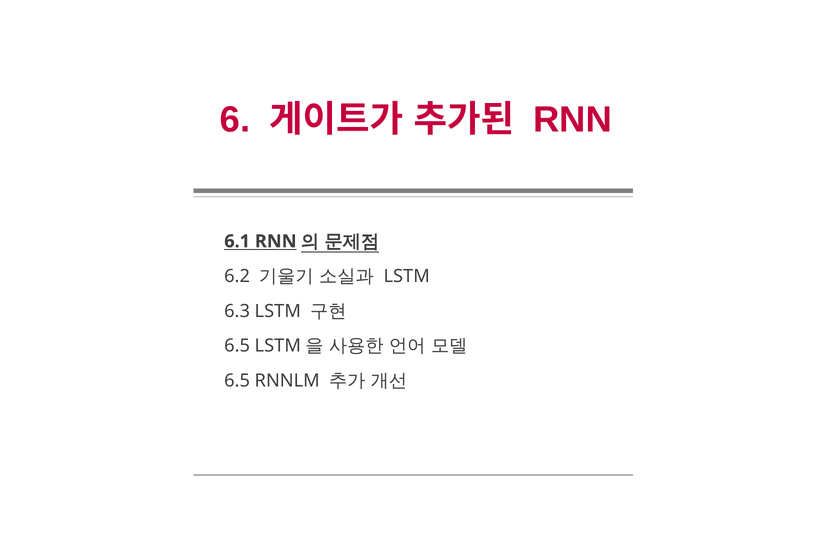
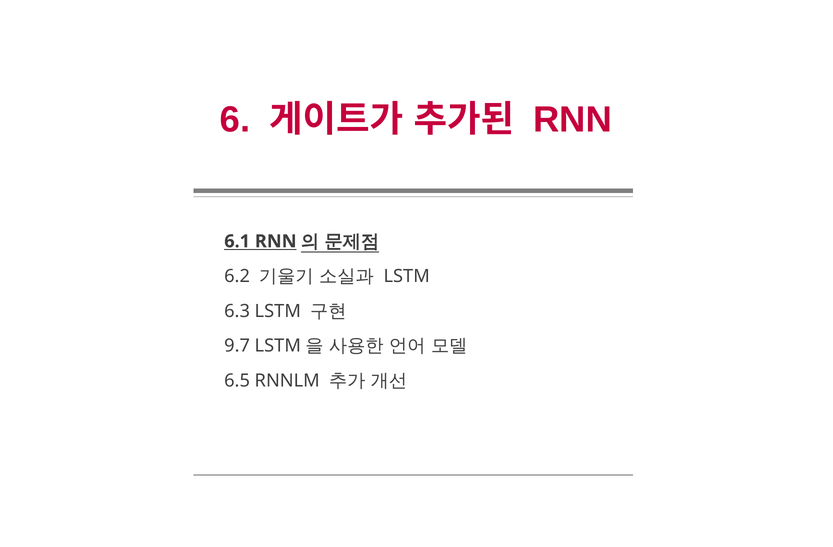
6.5: 6.5 -> 9.7 (237, 346)
